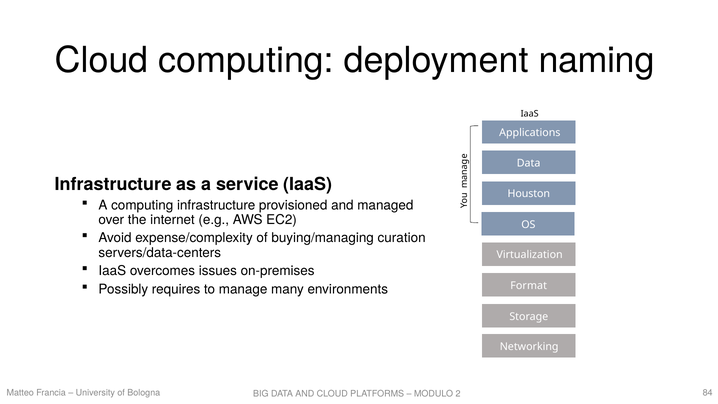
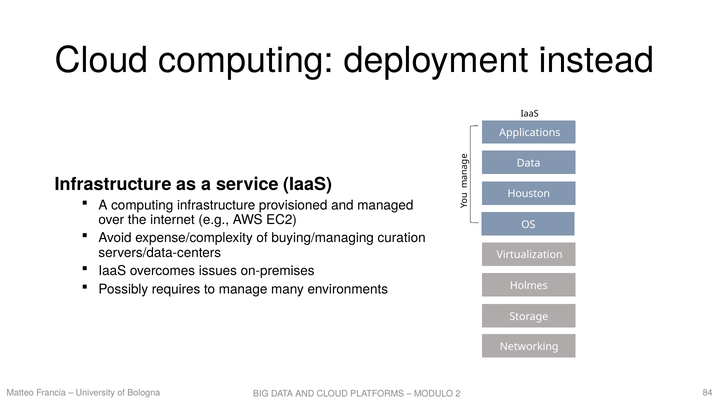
naming: naming -> instead (596, 60)
Format: Format -> Holmes (529, 286)
